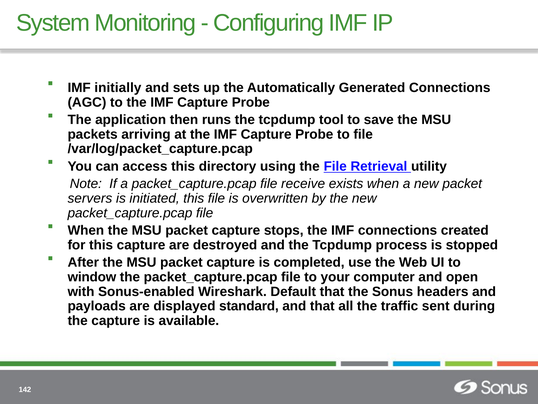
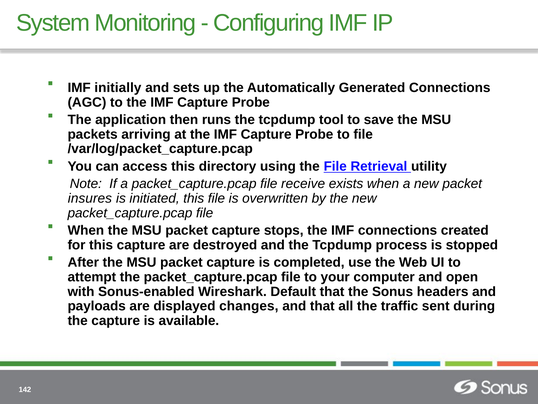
servers: servers -> insures (90, 198)
window: window -> attempt (92, 277)
standard: standard -> changes (249, 306)
